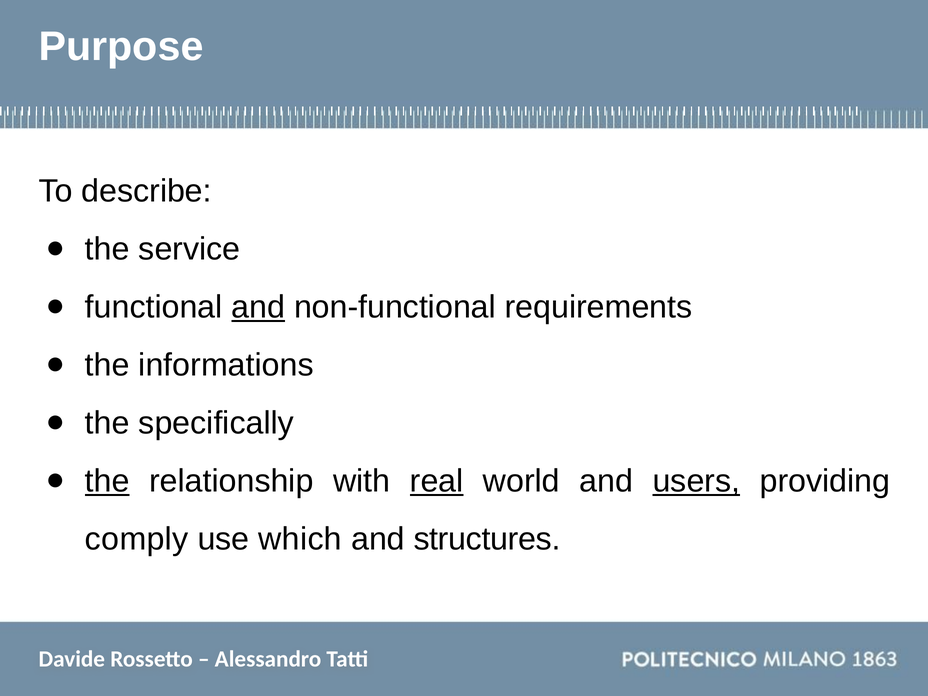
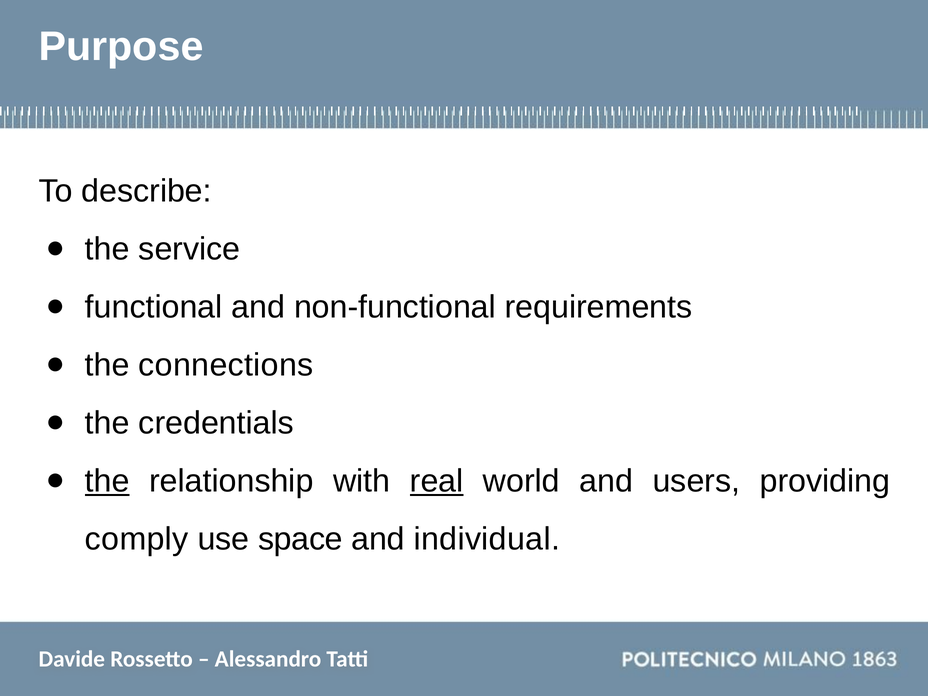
and underline: present -> none (258, 307)
informations: informations -> connections (226, 365)
specifically: specifically -> credentials (216, 423)
users underline: present -> none (696, 481)
which: which -> space (300, 539)
structures: structures -> individual (487, 539)
